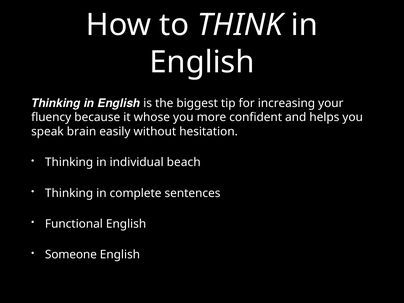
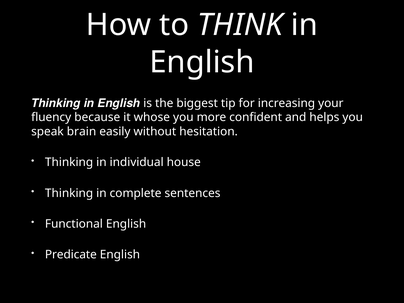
beach: beach -> house (184, 162)
Someone: Someone -> Predicate (71, 255)
